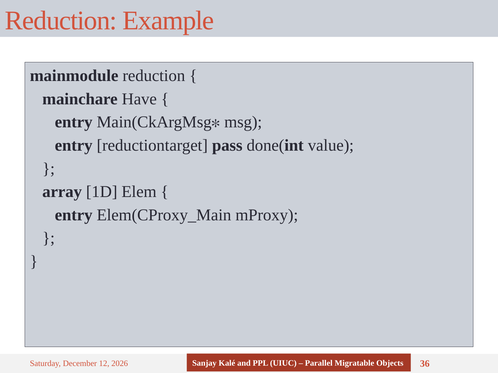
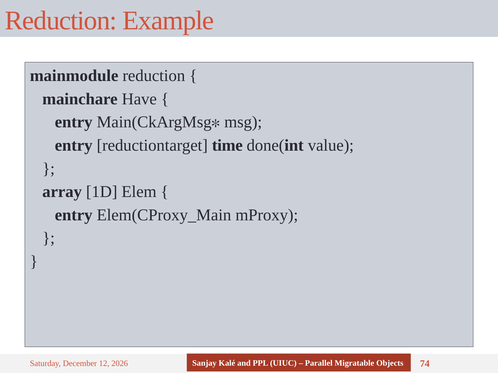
pass: pass -> time (227, 146)
36: 36 -> 74 (425, 364)
